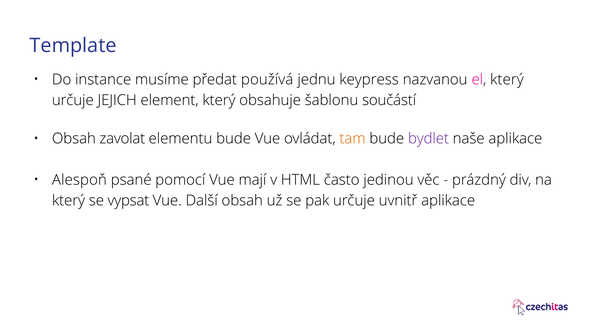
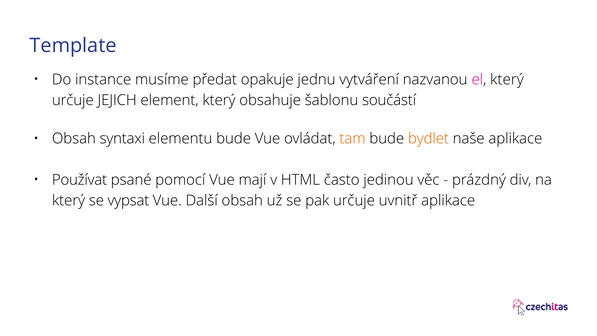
používá: používá -> opakuje (267, 79)
keypress: keypress -> vytváření (369, 79)
zavolat: zavolat -> syntaxi (122, 139)
bydlet colour: purple -> orange (428, 139)
Alespoň: Alespoň -> Používat (80, 180)
